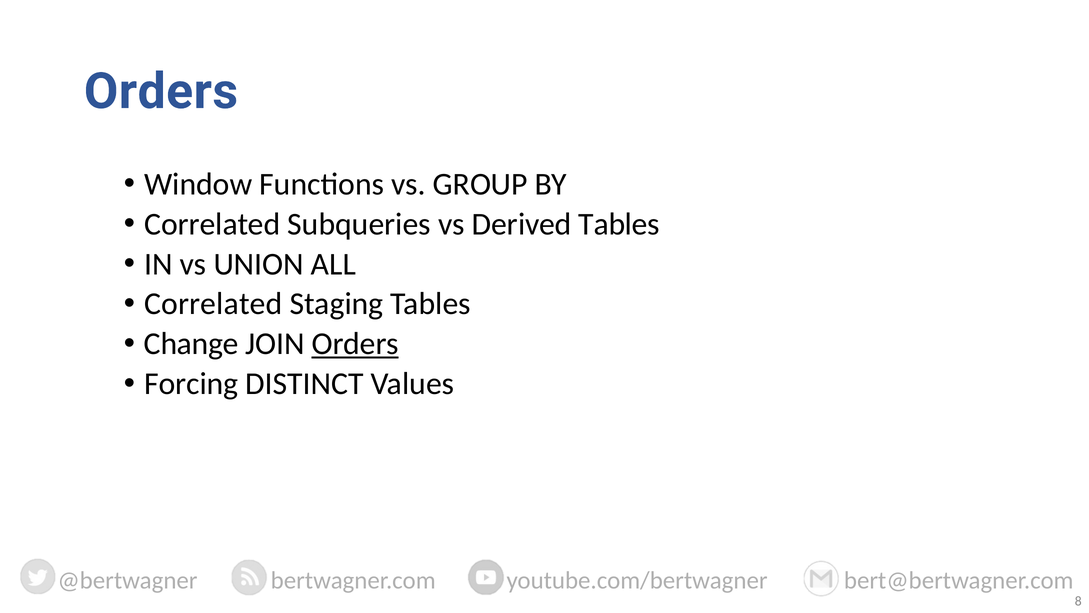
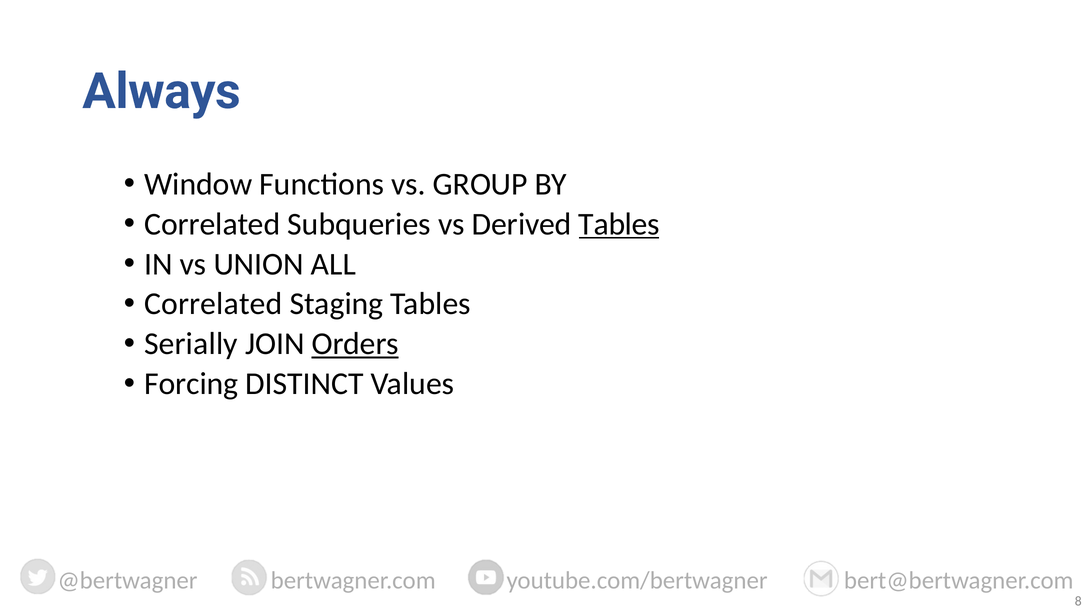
Orders: Orders -> Always (161, 92)
Tables underline: none -> present (619, 224)
Change: Change -> Serially (191, 344)
